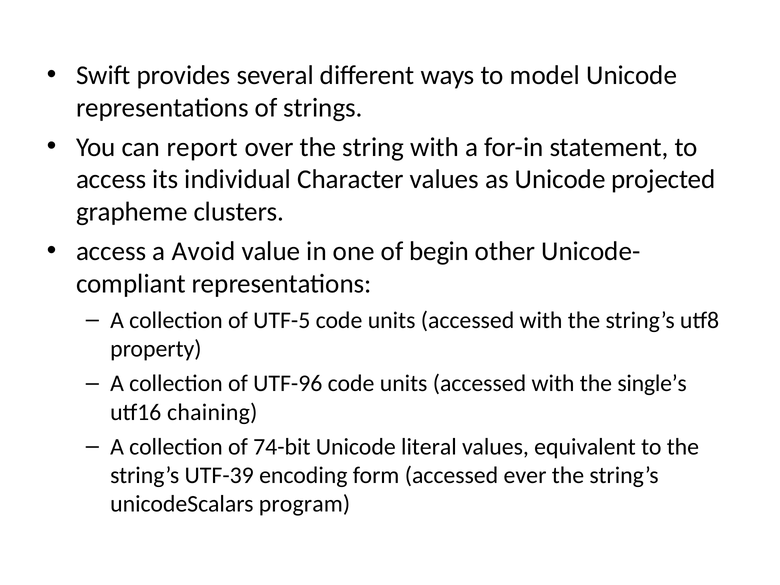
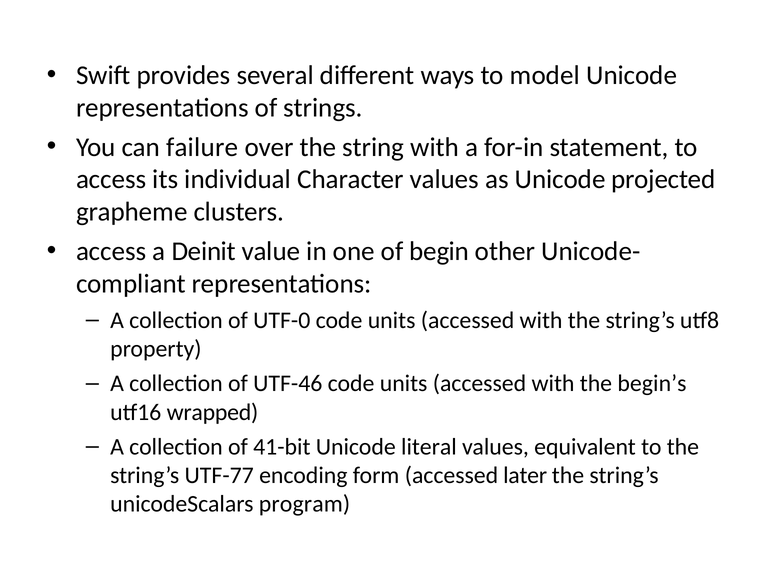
report: report -> failure (202, 147)
Avoid: Avoid -> Deinit (204, 251)
UTF-5: UTF-5 -> UTF-0 (282, 320)
UTF-96: UTF-96 -> UTF-46 (288, 384)
single’s: single’s -> begin’s (652, 384)
chaining: chaining -> wrapped (212, 412)
74-bit: 74-bit -> 41-bit (282, 447)
UTF-39: UTF-39 -> UTF-77 (219, 475)
ever: ever -> later (525, 475)
